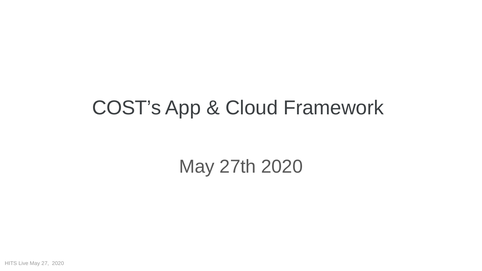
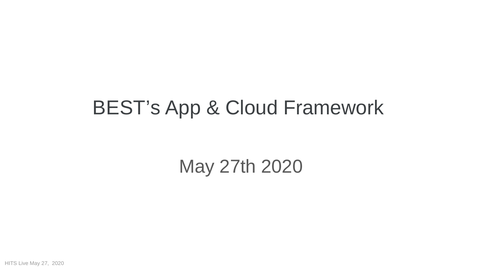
COST’s: COST’s -> BEST’s (126, 108)
